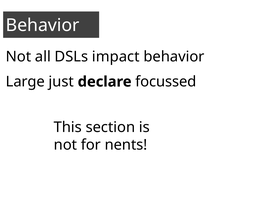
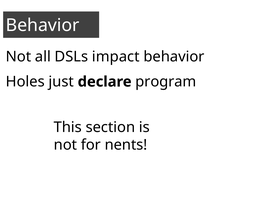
Large: Large -> Holes (25, 82)
focussed: focussed -> program (166, 82)
